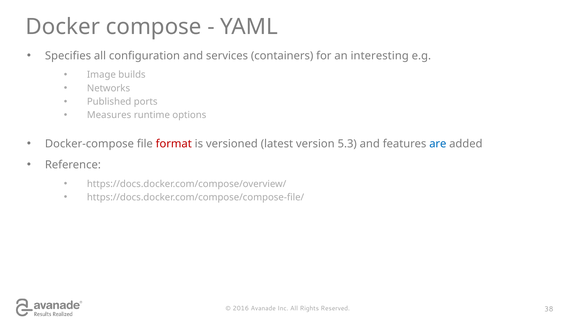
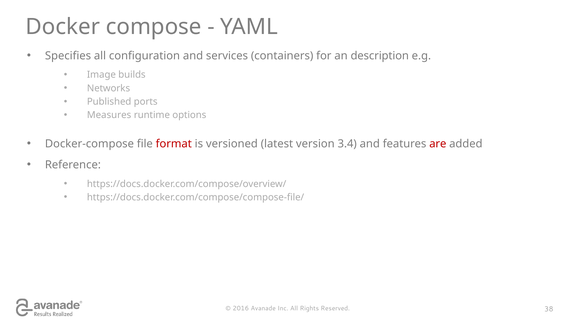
interesting: interesting -> description (380, 56)
5.3: 5.3 -> 3.4 (347, 144)
are colour: blue -> red (438, 144)
